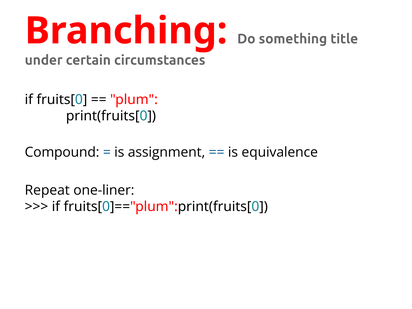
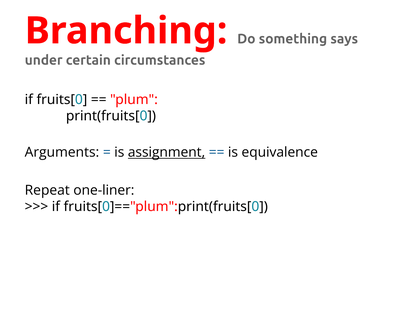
title: title -> says (344, 39)
Compound: Compound -> Arguments (62, 152)
assignment underline: none -> present (167, 152)
